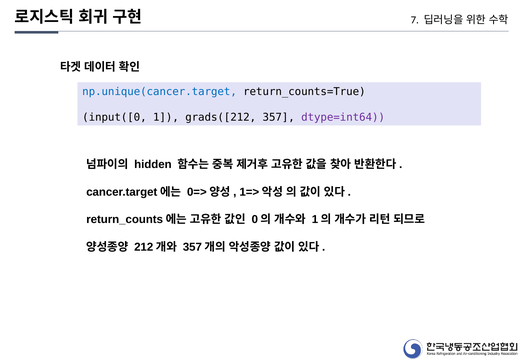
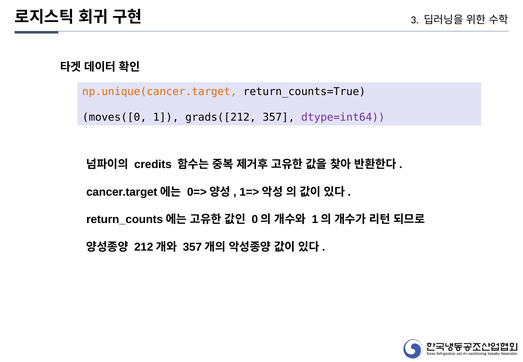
7: 7 -> 3 (415, 20)
np.unique(cancer.target colour: blue -> orange (160, 92)
input([0: input([0 -> moves([0 (114, 117)
hidden: hidden -> credits (153, 164)
